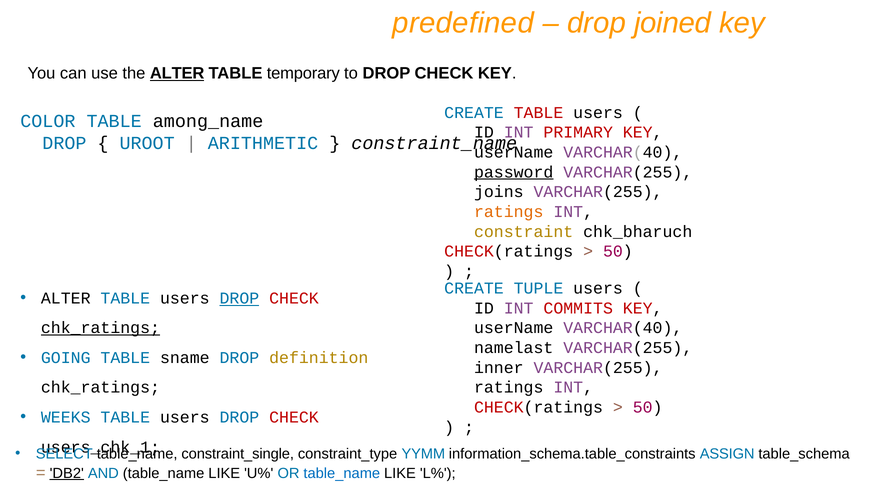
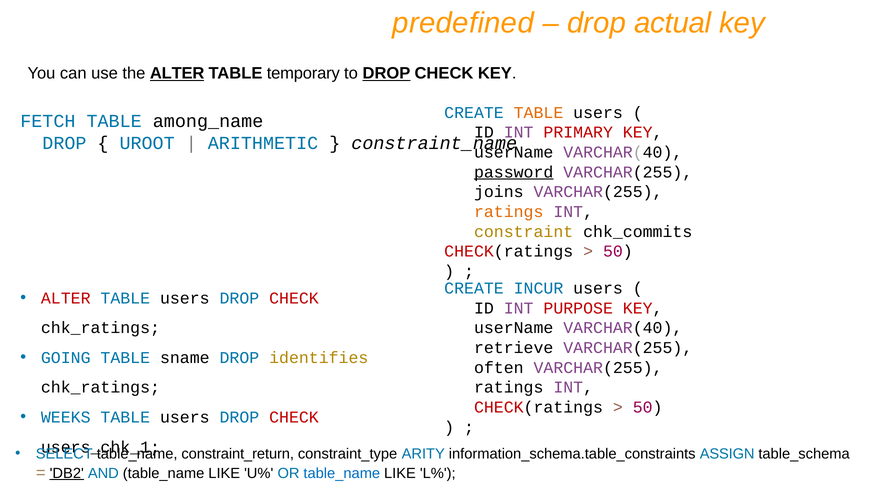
joined: joined -> actual (673, 23)
DROP underline: none -> present (386, 73)
TABLE colour: red -> orange (539, 113)
COLOR: COLOR -> FETCH (48, 121)
chk_bharuch: chk_bharuch -> chk_commits (638, 232)
TUPLE: TUPLE -> INCUR (539, 288)
ALTER colour: black -> red (66, 298)
DROP underline: present -> none (239, 298)
COMMITS: COMMITS -> PURPOSE (578, 308)
chk_ratings underline: present -> none (100, 328)
namelast: namelast -> retrieve (514, 348)
definition: definition -> identifies (319, 358)
inner: inner -> often (499, 368)
constraint_single: constraint_single -> constraint_return (238, 454)
YYMM: YYMM -> ARITY (423, 454)
